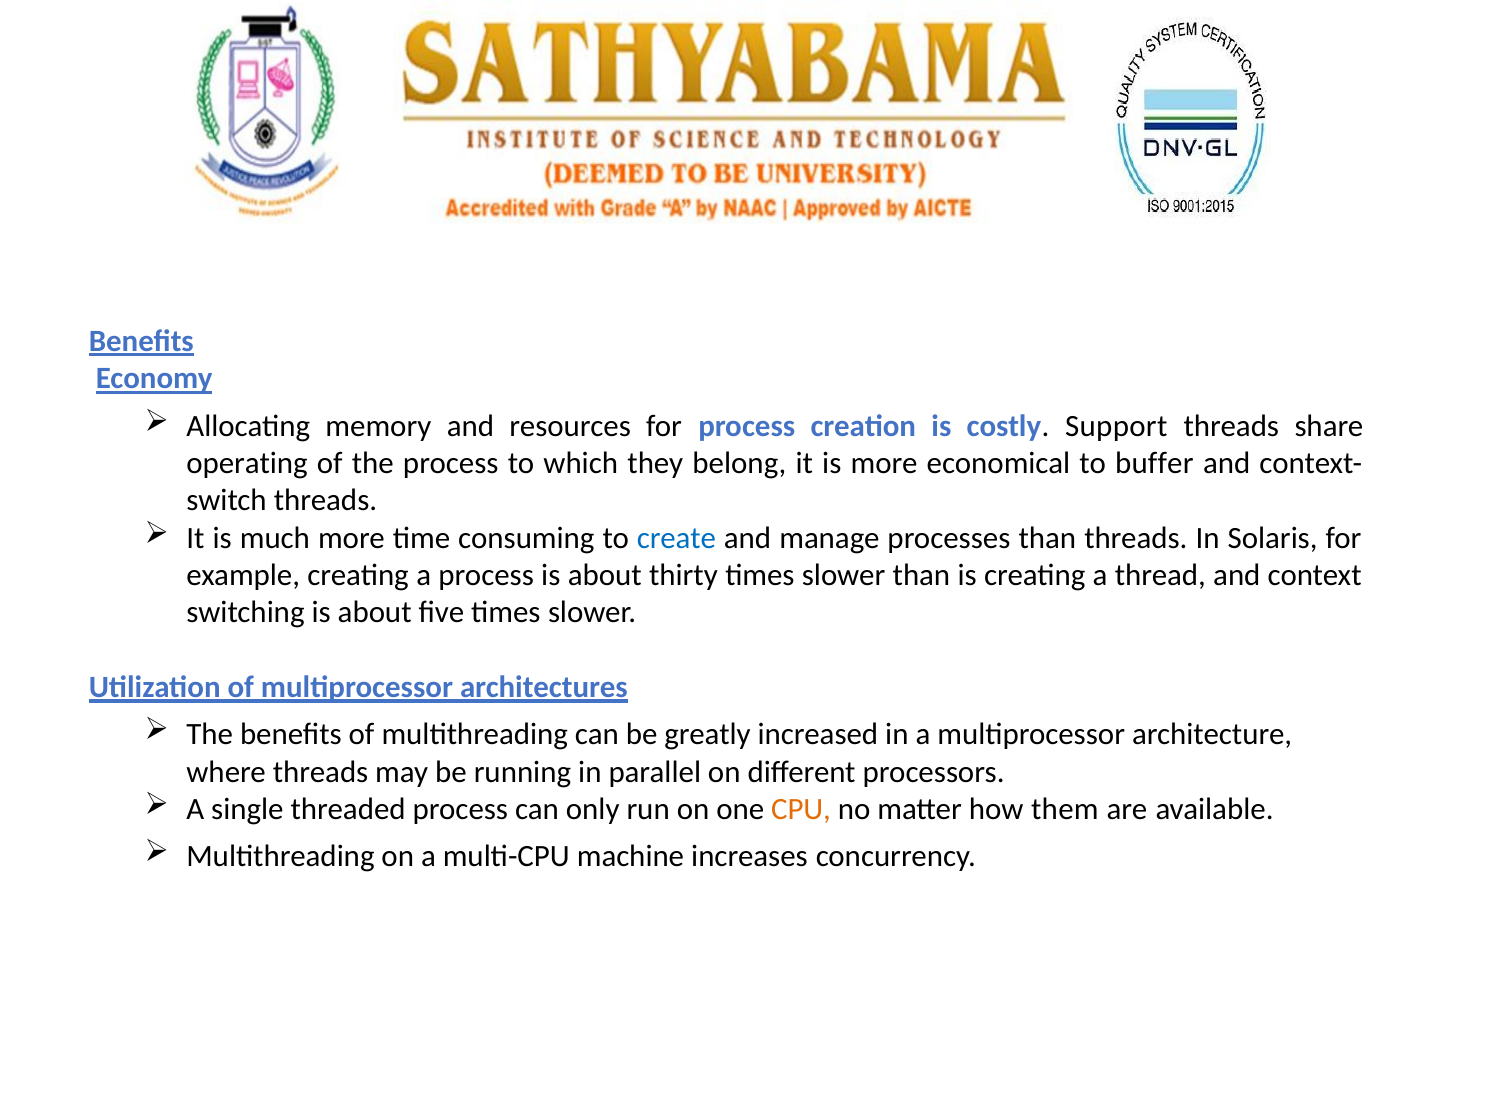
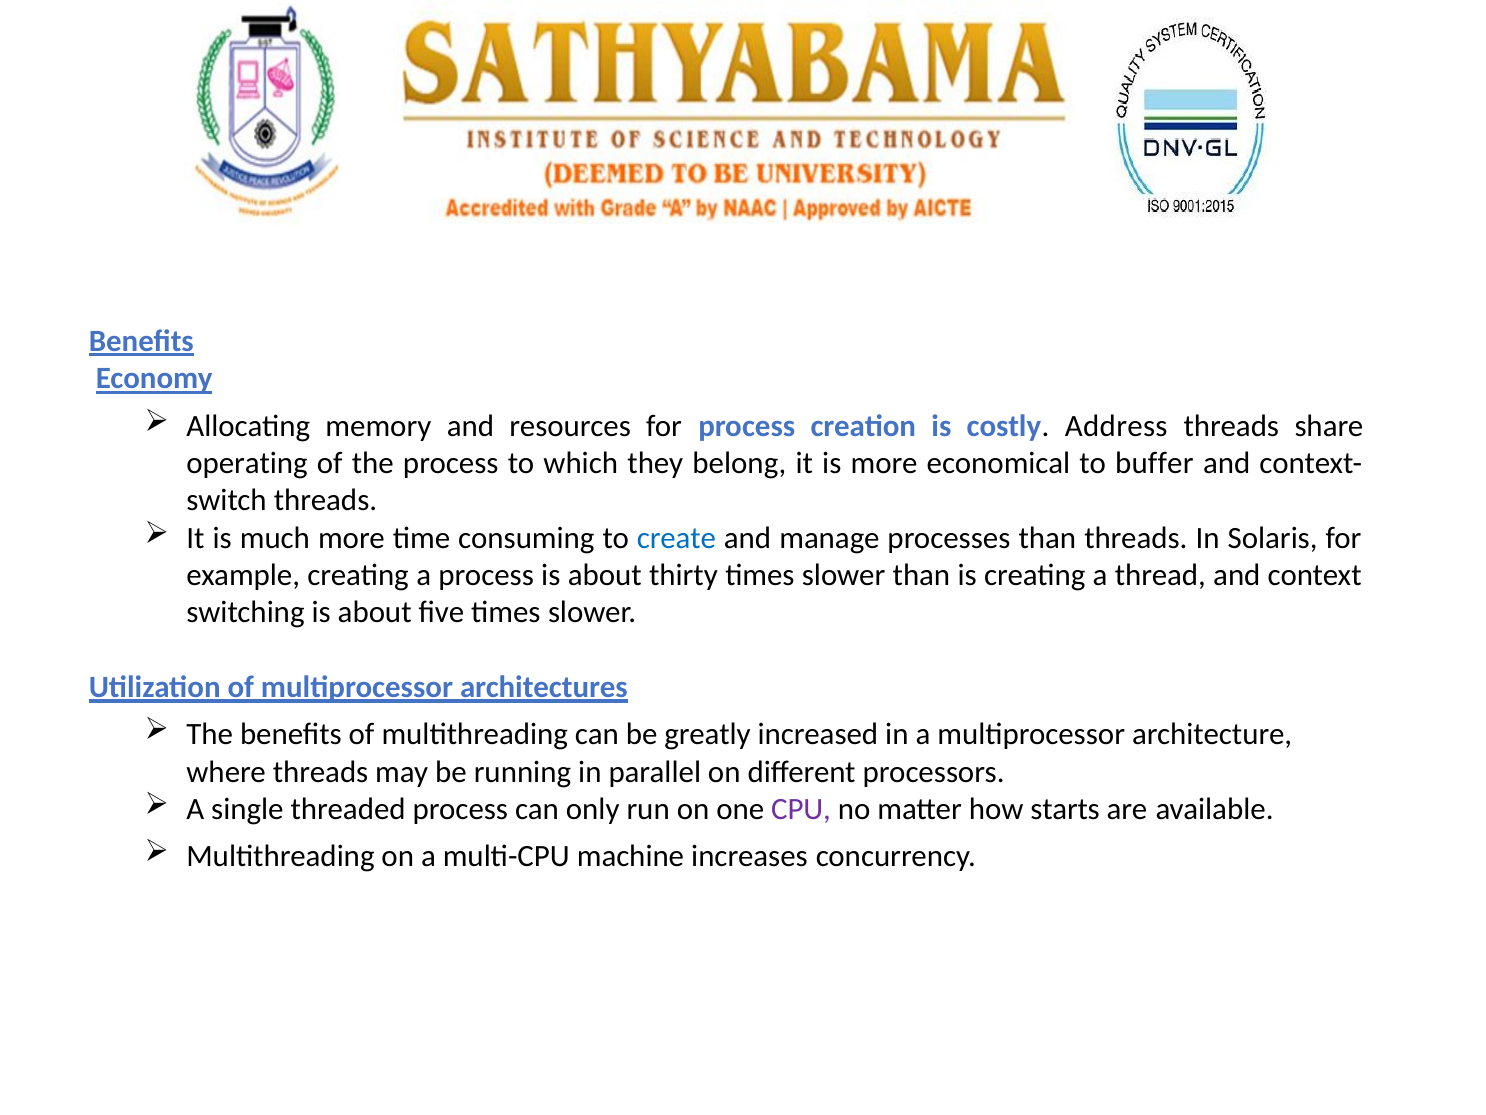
Support: Support -> Address (1116, 426)
CPU colour: orange -> purple (801, 809)
them: them -> starts (1065, 809)
